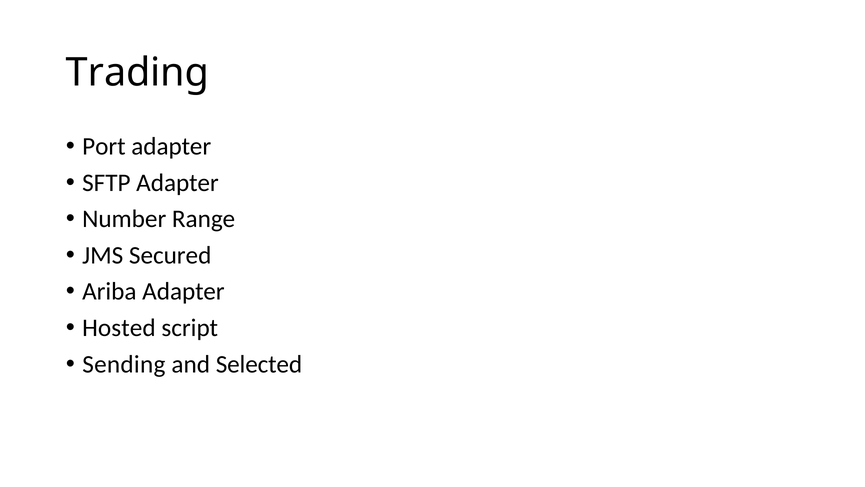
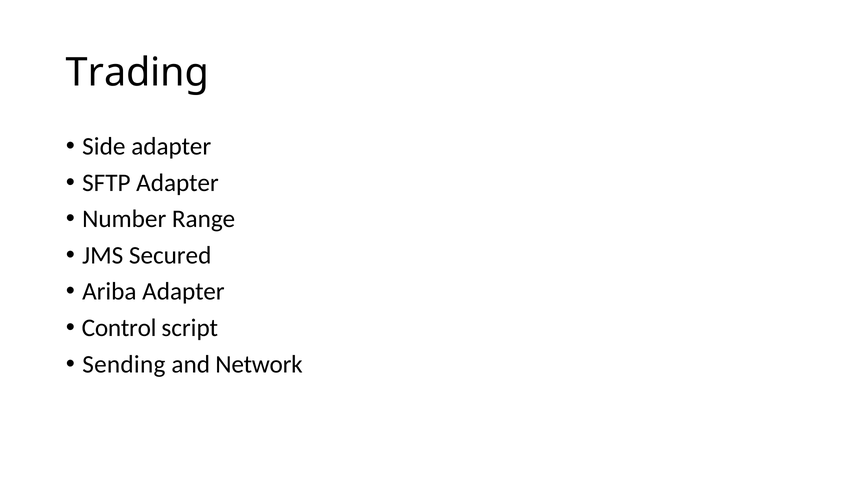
Port: Port -> Side (104, 146)
Hosted: Hosted -> Control (119, 328)
Selected: Selected -> Network (259, 364)
